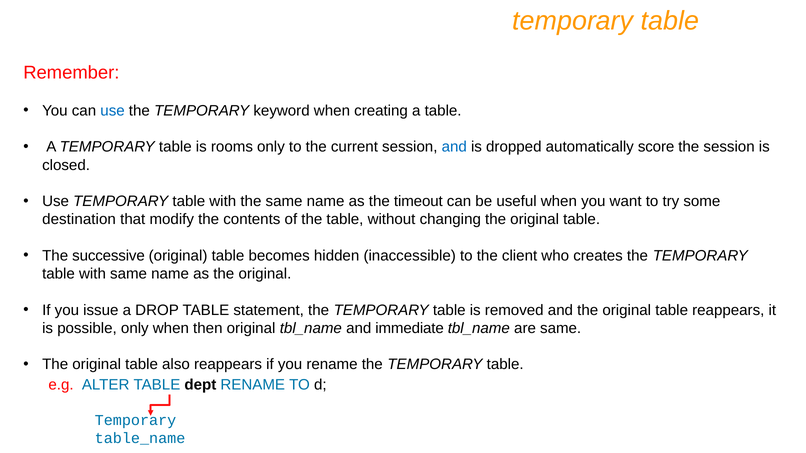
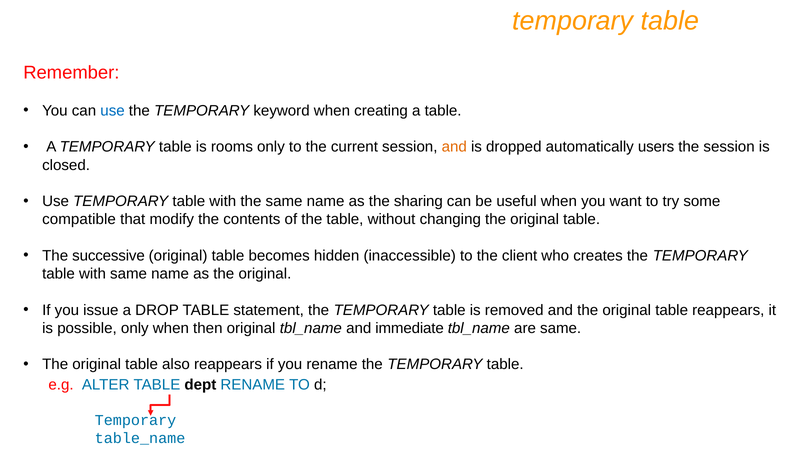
and colour: blue -> orange (454, 147)
score: score -> users (656, 147)
timeout: timeout -> sharing (418, 202)
destination: destination -> compatible (79, 220)
